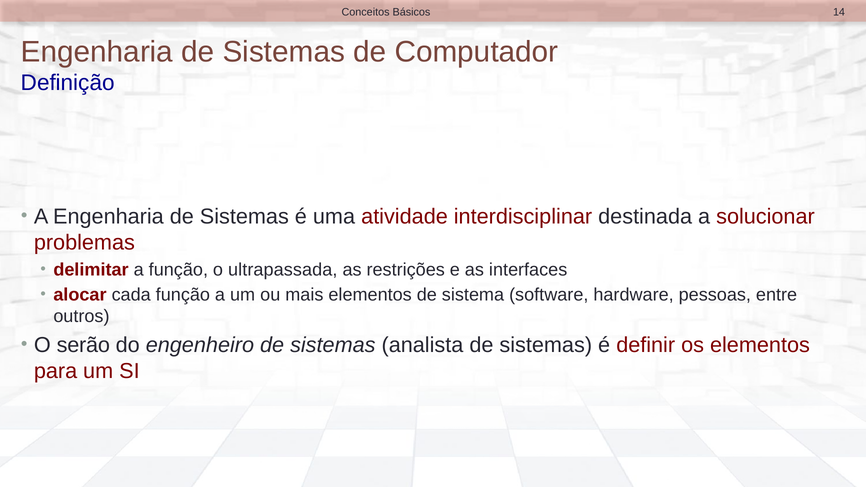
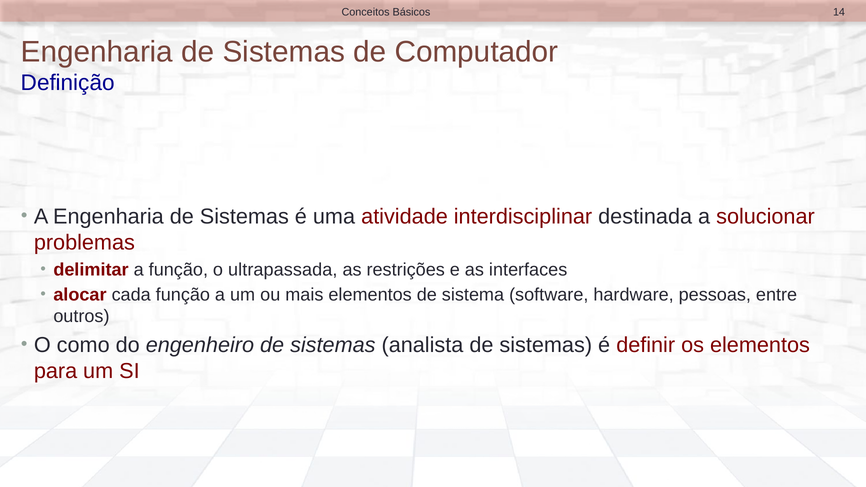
serão: serão -> como (83, 345)
